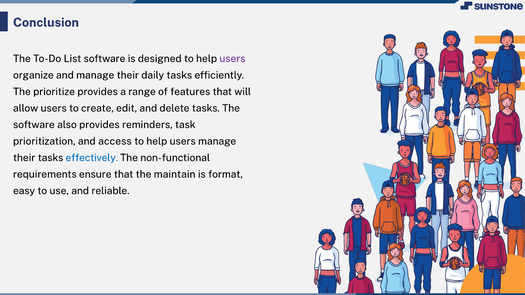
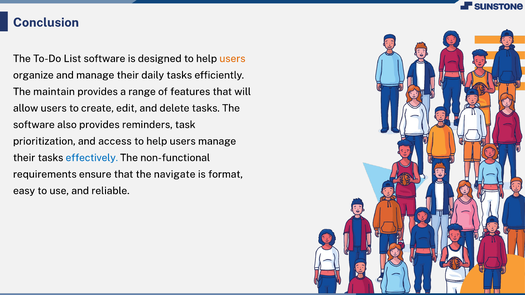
users colour: purple -> orange (232, 59)
prioritize: prioritize -> maintain (54, 92)
maintain: maintain -> navigate (175, 174)
